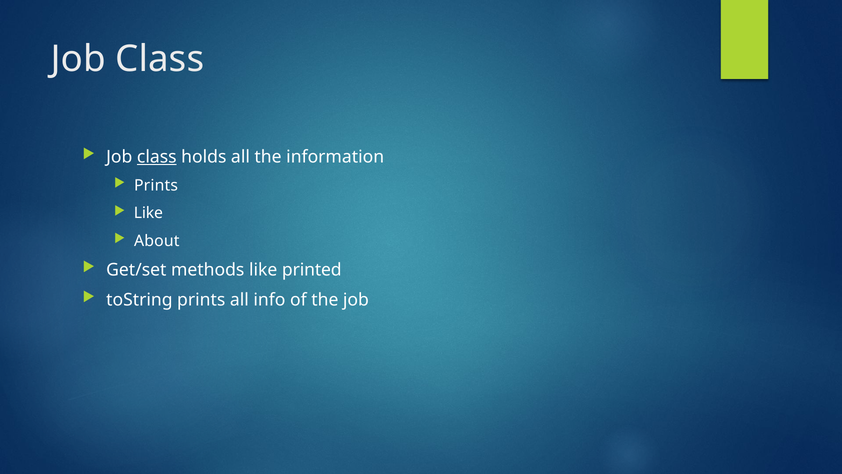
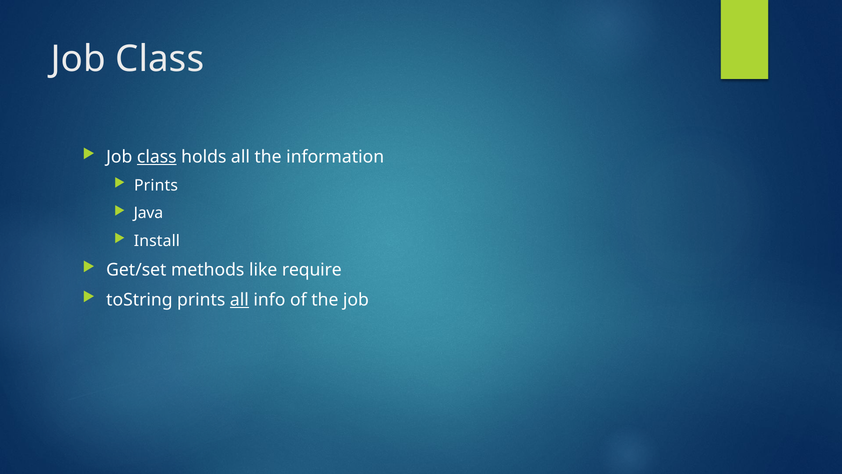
Like: Like -> Java (148, 213)
About: About -> Install (157, 241)
printed: printed -> require (312, 270)
all underline: none -> present (239, 300)
